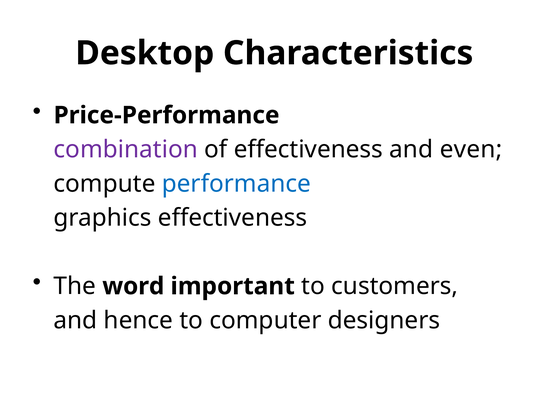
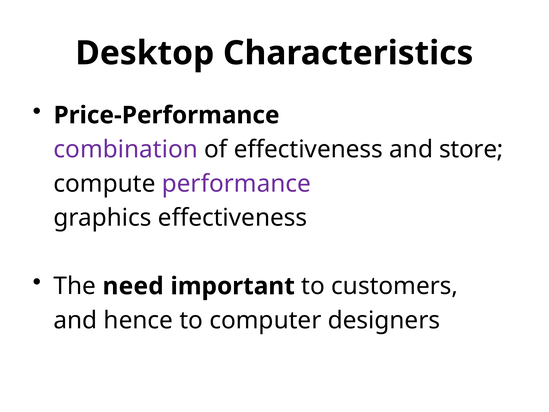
even: even -> store (471, 149)
performance colour: blue -> purple (236, 184)
word: word -> need (133, 286)
